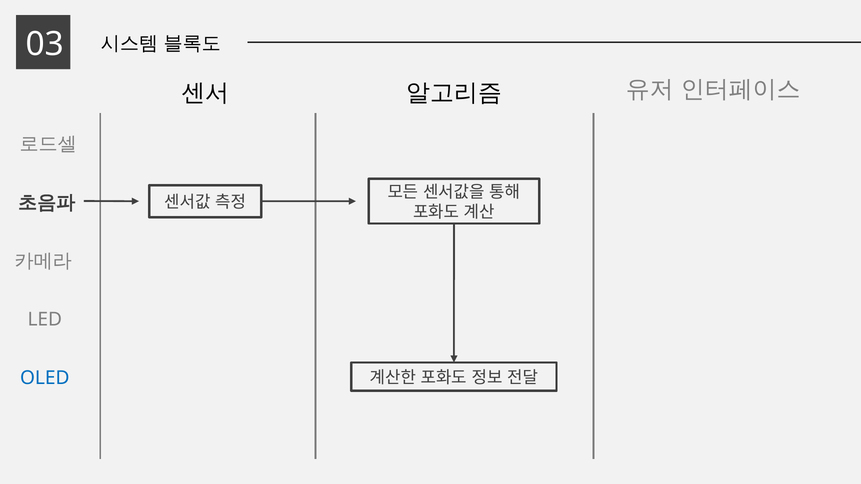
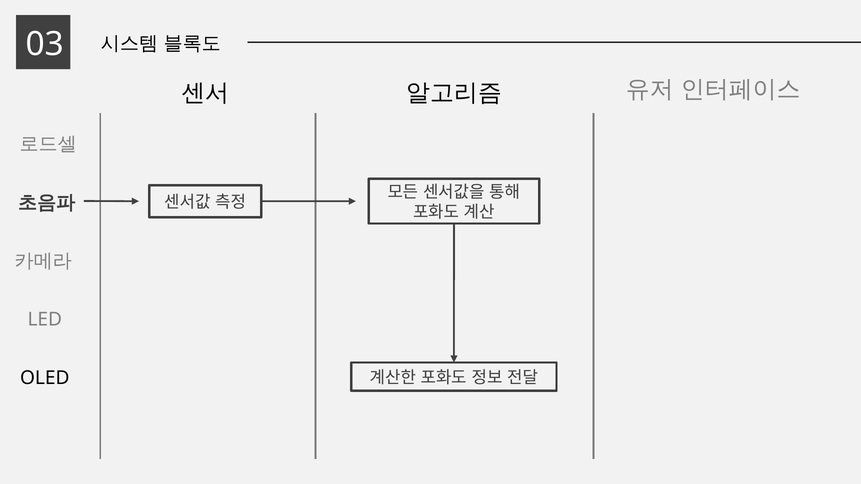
OLED colour: blue -> black (45, 378)
